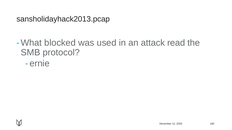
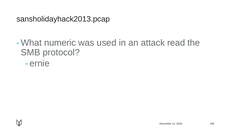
blocked: blocked -> numeric (60, 43)
